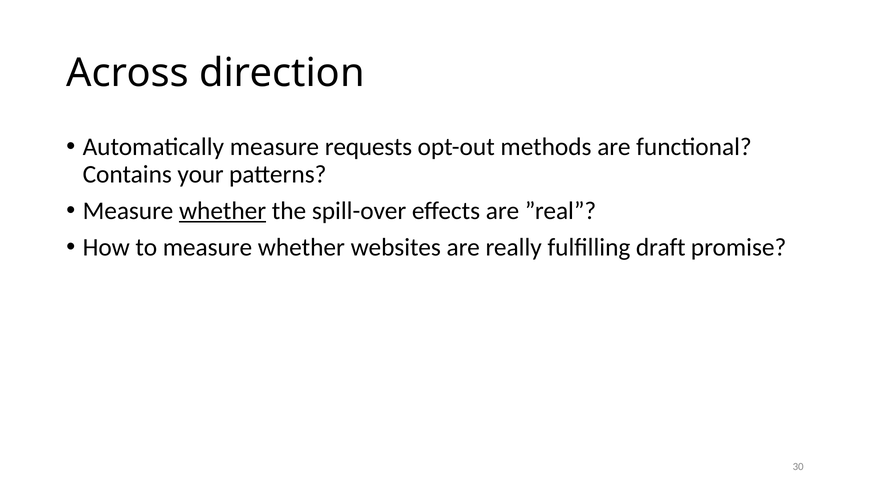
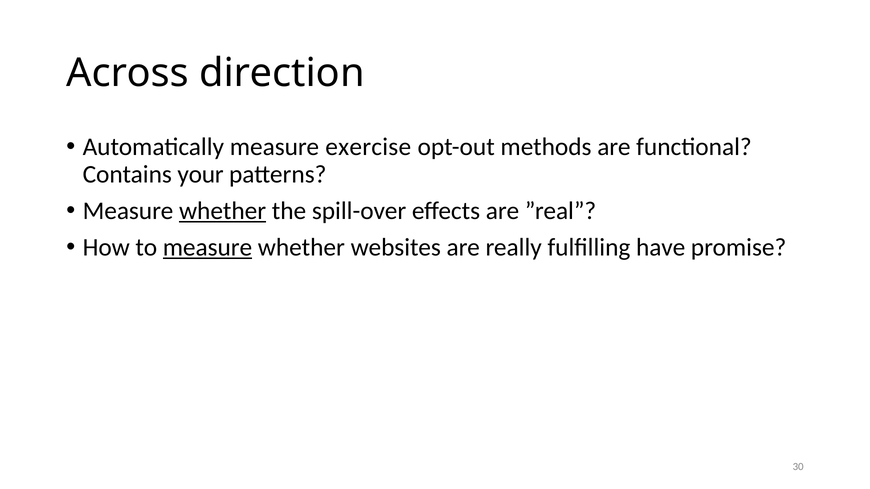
requests: requests -> exercise (368, 147)
measure underline: none -> present (208, 247)
draft: draft -> have (661, 247)
